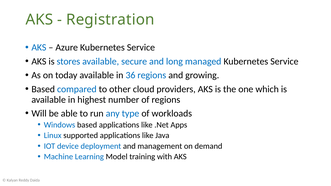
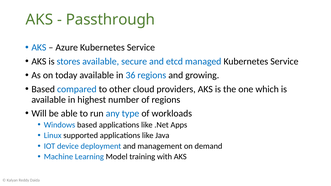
Registration: Registration -> Passthrough (110, 20)
long: long -> etcd (174, 61)
